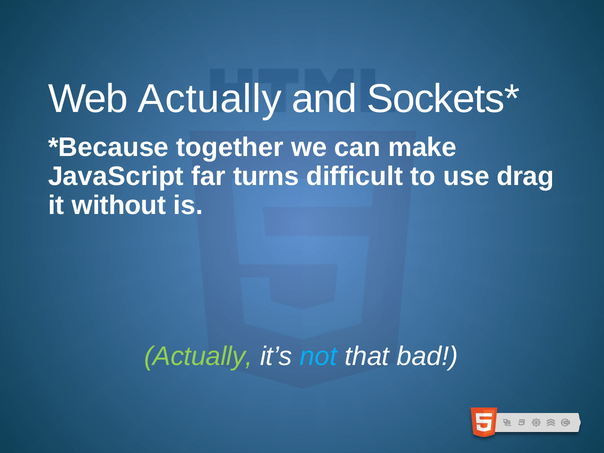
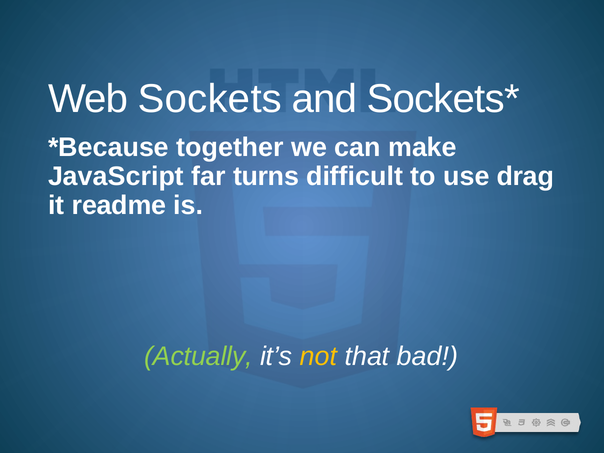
Web Actually: Actually -> Sockets (210, 99)
without: without -> readme (119, 205)
not colour: light blue -> yellow (318, 356)
